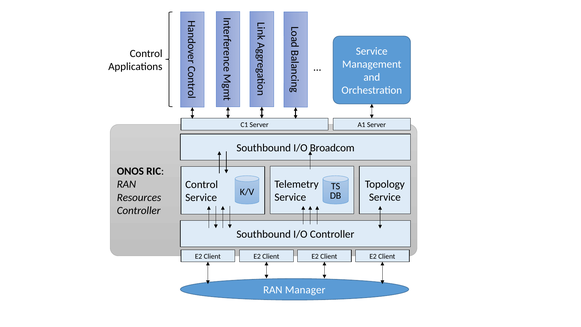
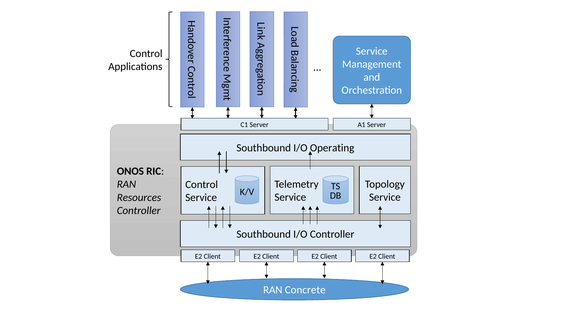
Broadcom: Broadcom -> Operating (332, 148)
Manager: Manager -> Concrete (305, 290)
